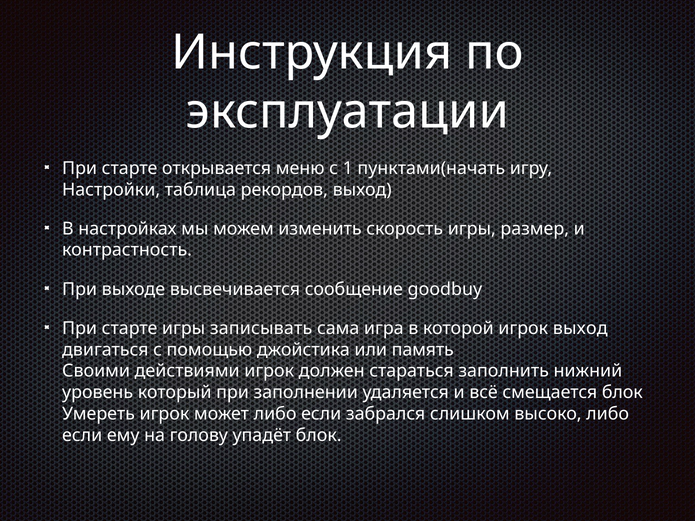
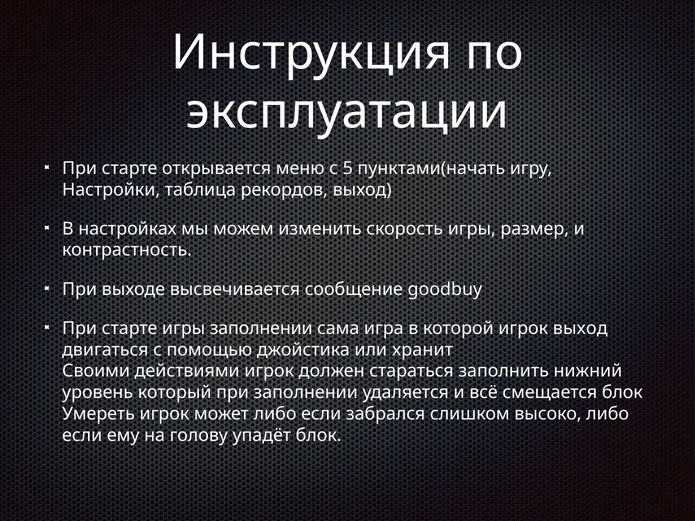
1: 1 -> 5 (348, 168)
игры записывать: записывать -> заполнении (261, 328)
память: память -> хранит (423, 350)
